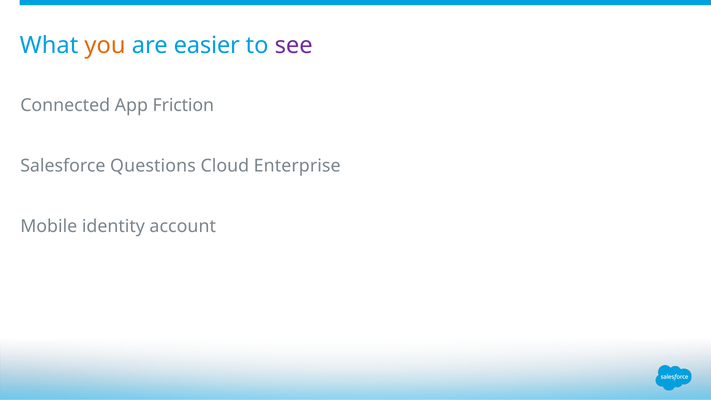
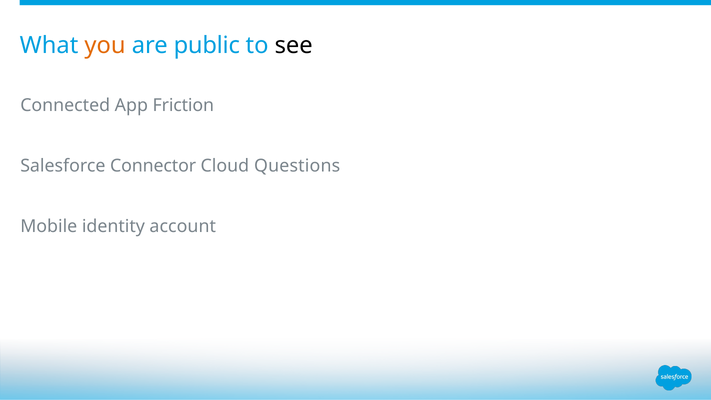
easier: easier -> public (207, 46)
see colour: purple -> black (294, 46)
Questions: Questions -> Connector (153, 166)
Enterprise: Enterprise -> Questions (297, 166)
